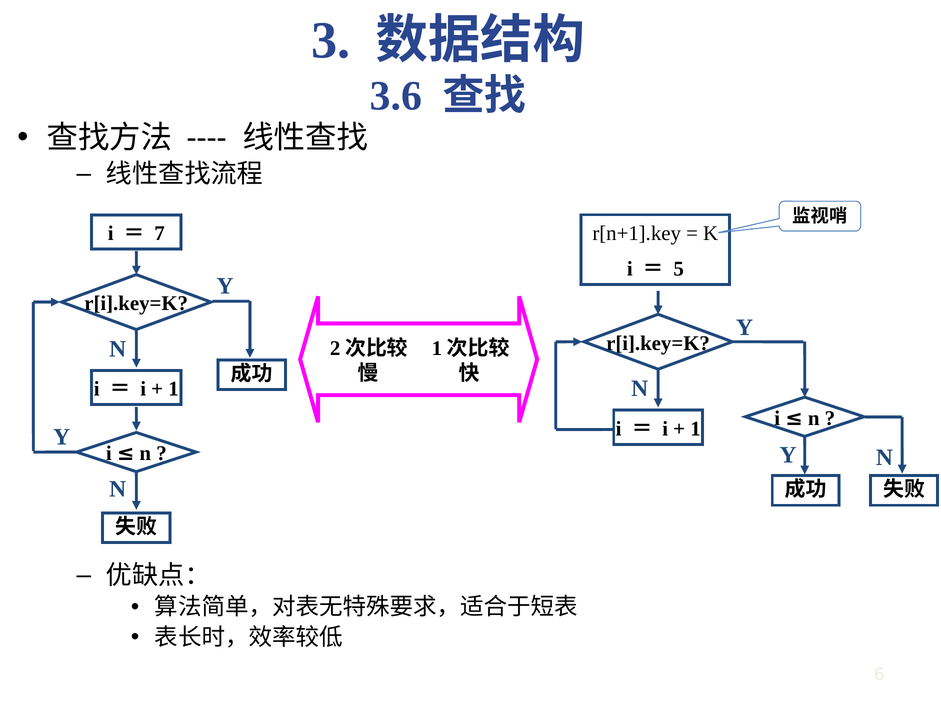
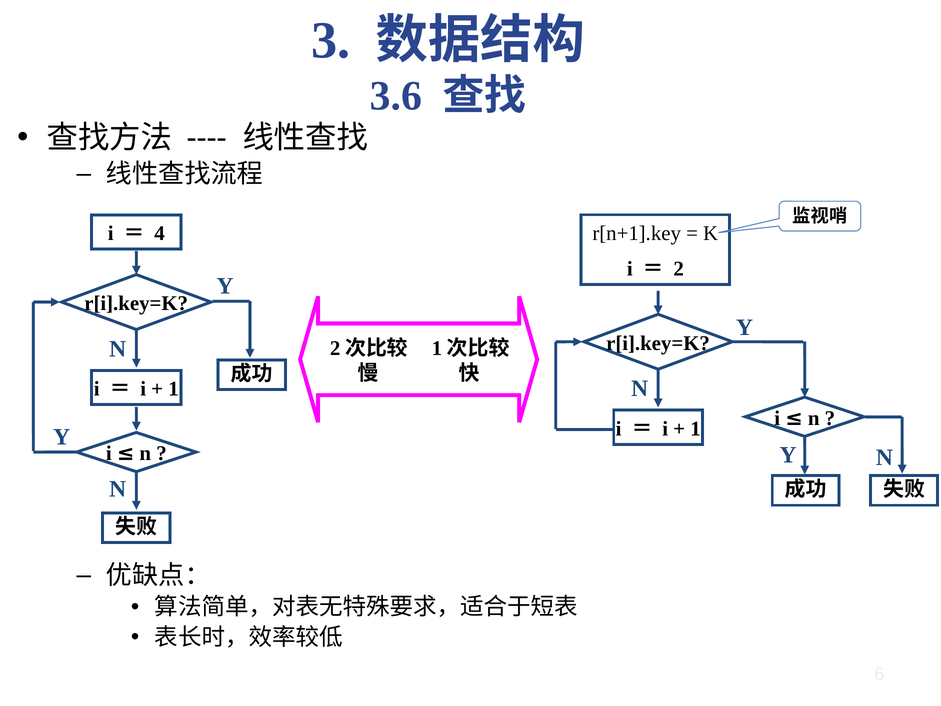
7: 7 -> 4 (160, 233)
5: 5 -> 2 (679, 269)
